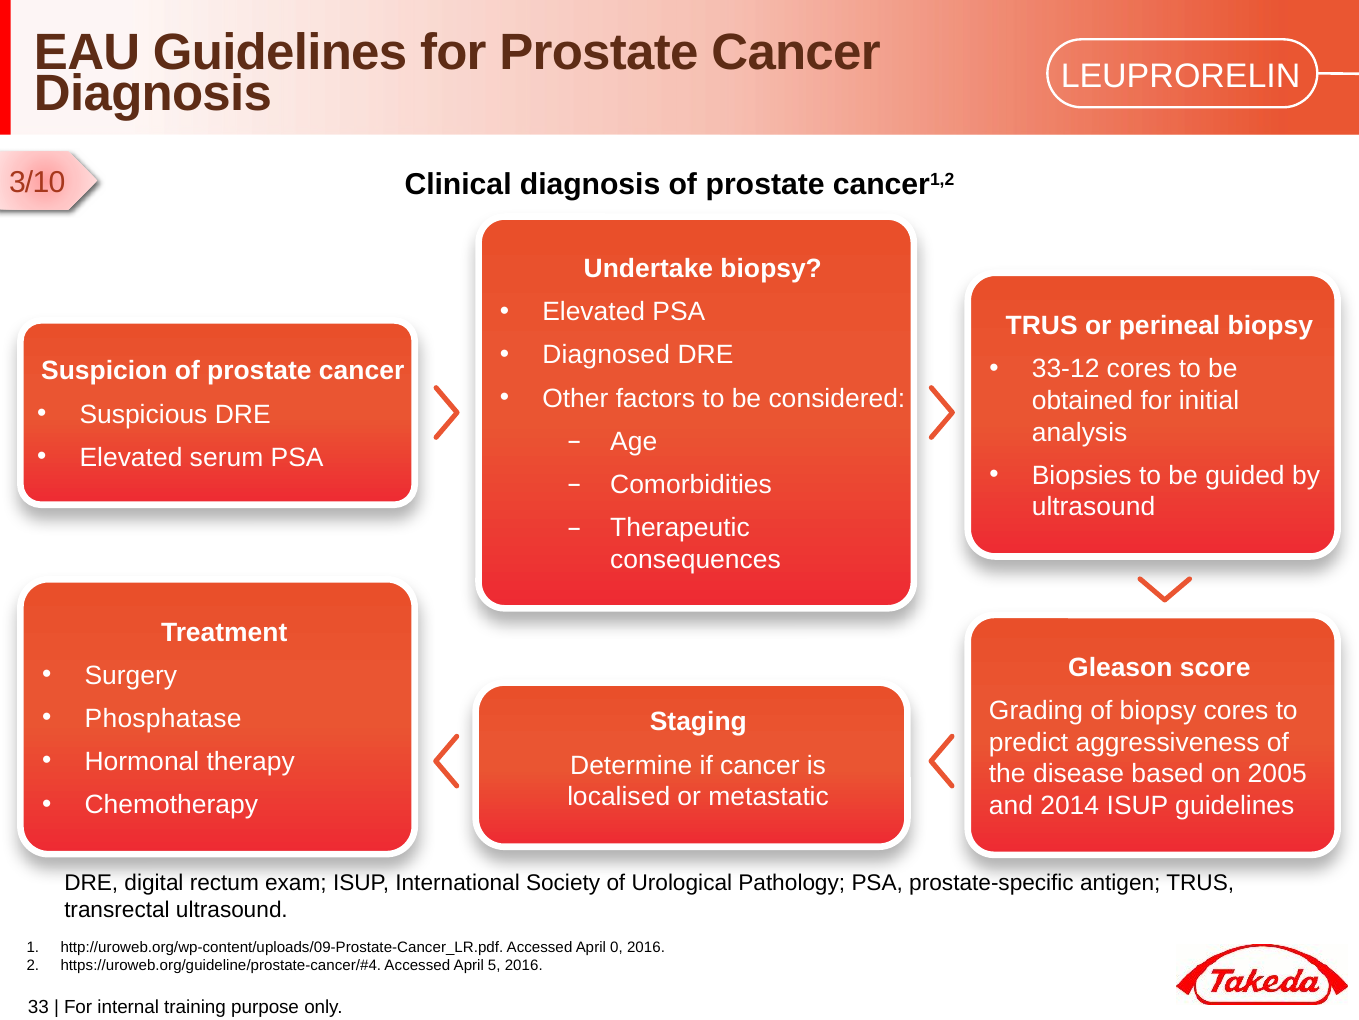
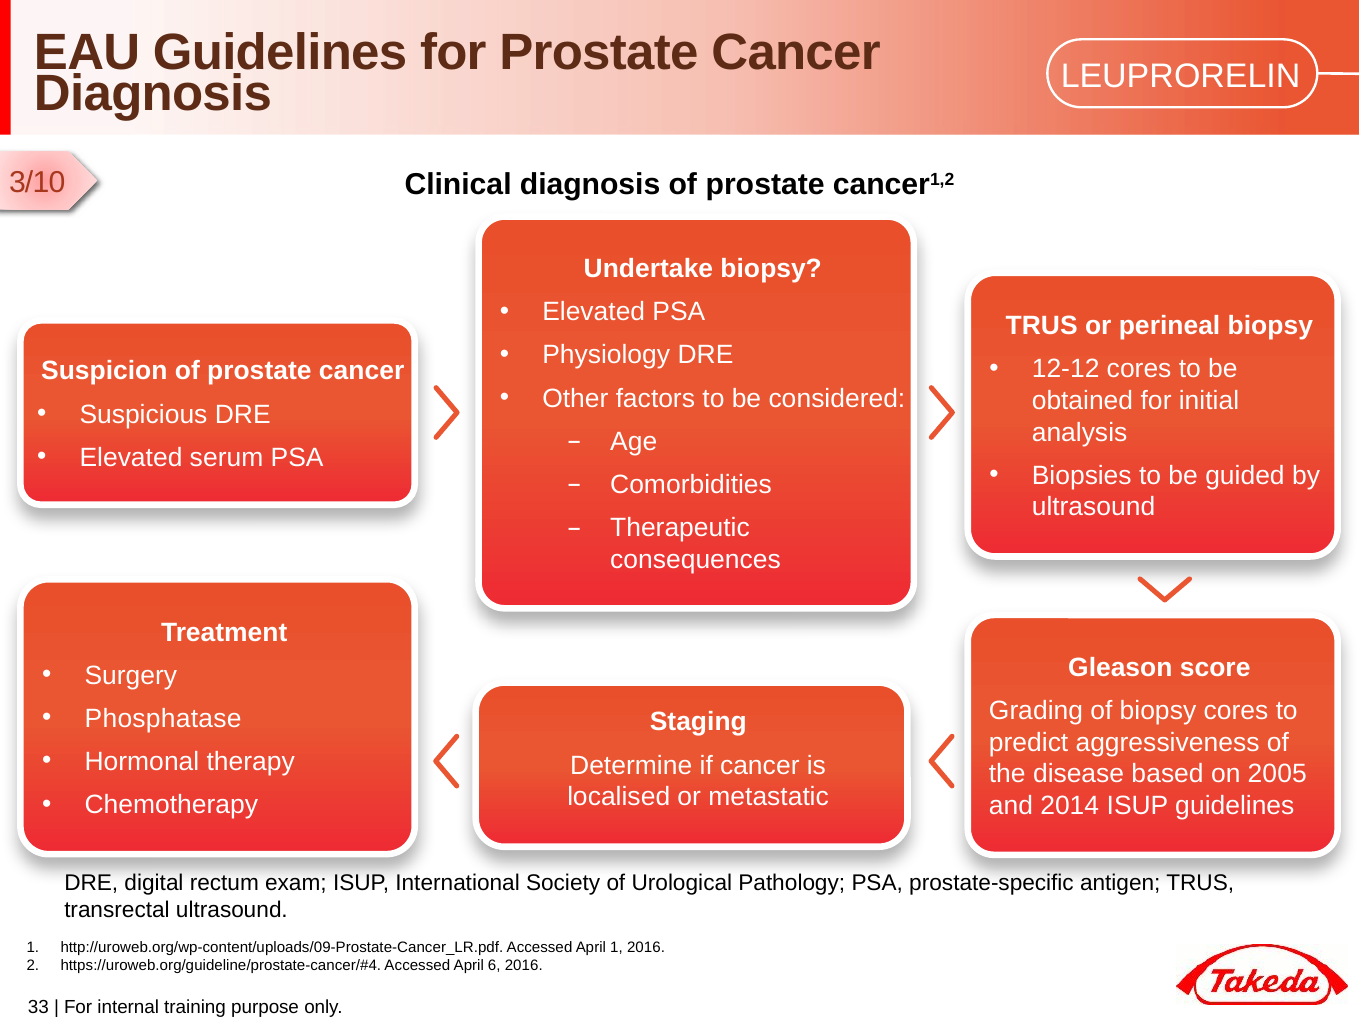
Diagnosed: Diagnosed -> Physiology (606, 355)
33-12: 33-12 -> 12-12 (1066, 369)
April 0: 0 -> 1 (616, 947)
5: 5 -> 6 (494, 965)
